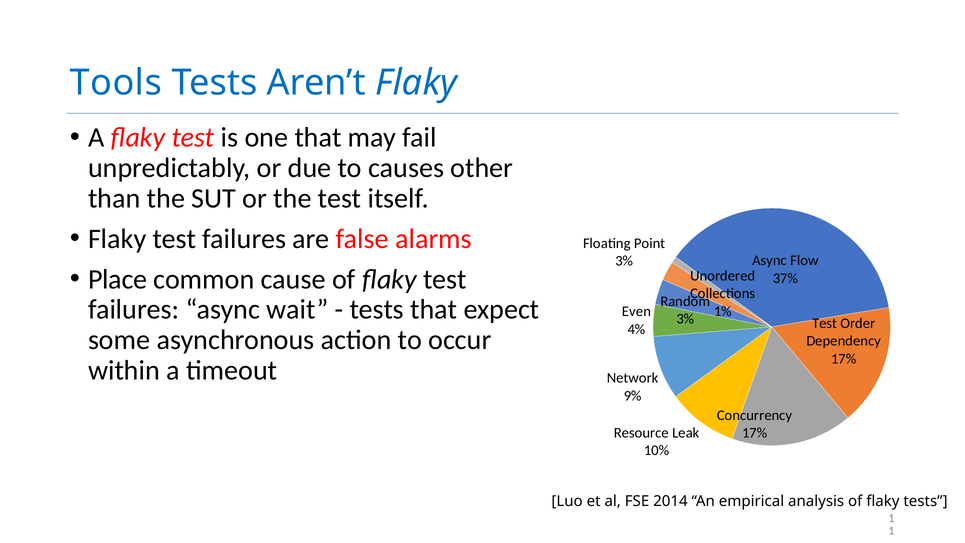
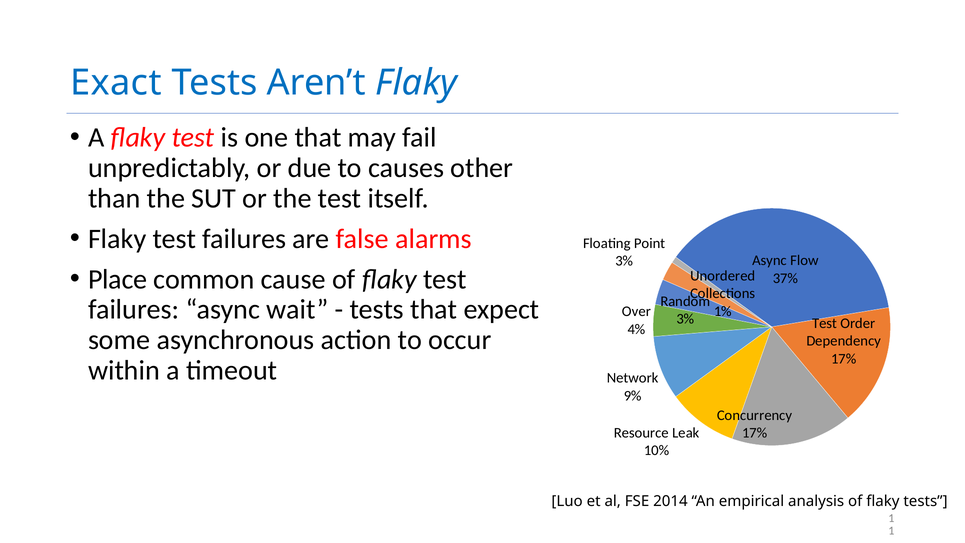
Tools: Tools -> Exact (116, 83)
Even: Even -> Over (636, 312)
